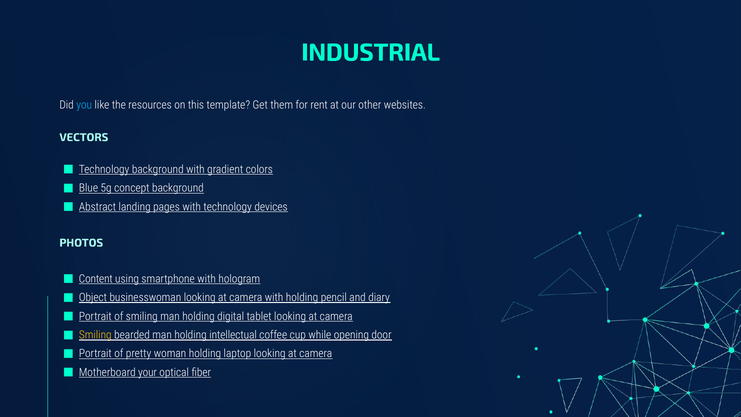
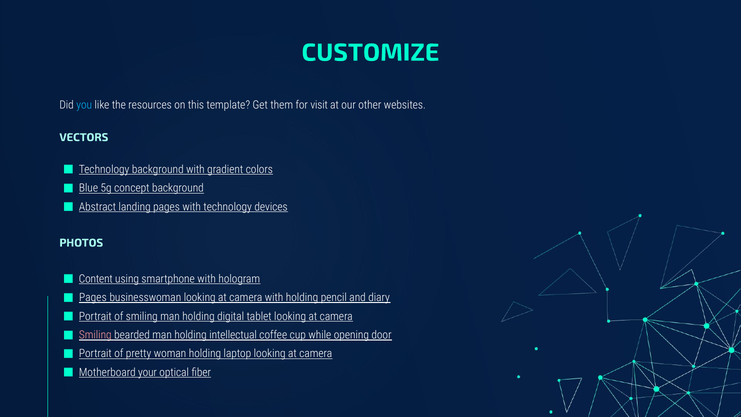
INDUSTRIAL: INDUSTRIAL -> CUSTOMIZE (370, 53)
rent: rent -> visit (319, 105)
Object: Object -> Pages (93, 297)
Smiling colour: yellow -> pink (95, 335)
